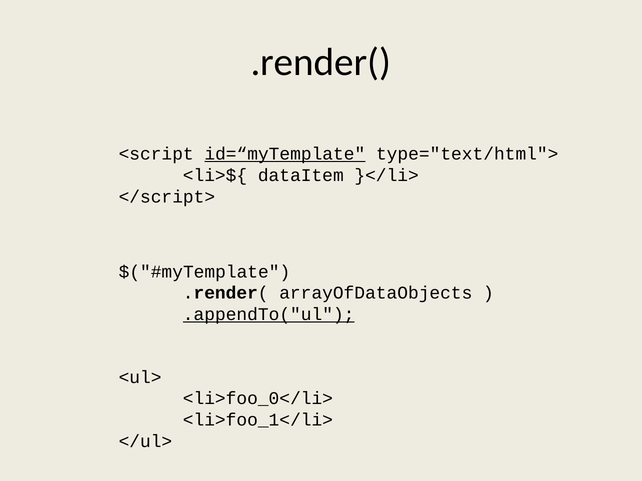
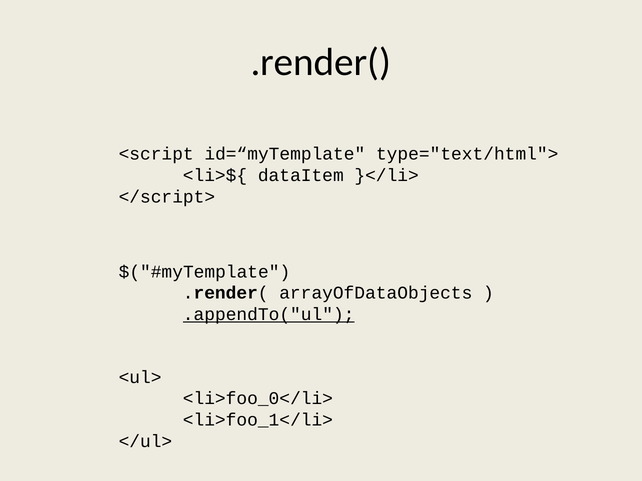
id=“myTemplate underline: present -> none (285, 154)
